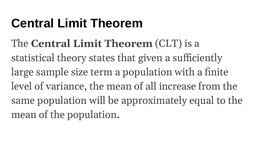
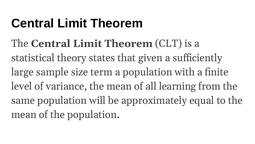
increase: increase -> learning (178, 86)
